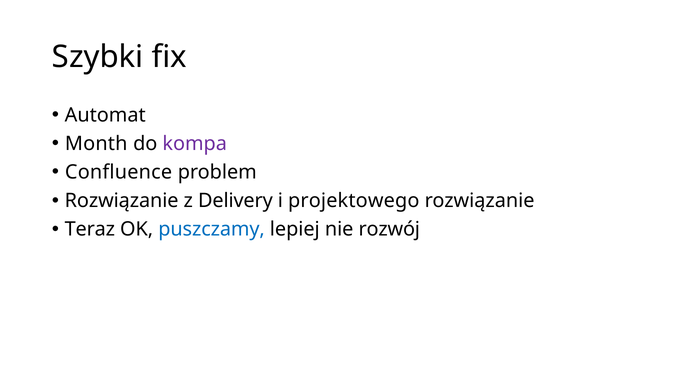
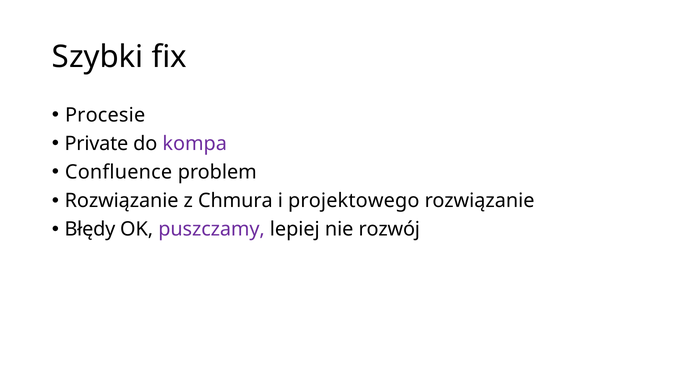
Automat: Automat -> Procesie (105, 115)
Month: Month -> Private (96, 144)
Delivery: Delivery -> Chmura (235, 201)
Teraz: Teraz -> Błędy (90, 229)
puszczamy colour: blue -> purple (212, 229)
